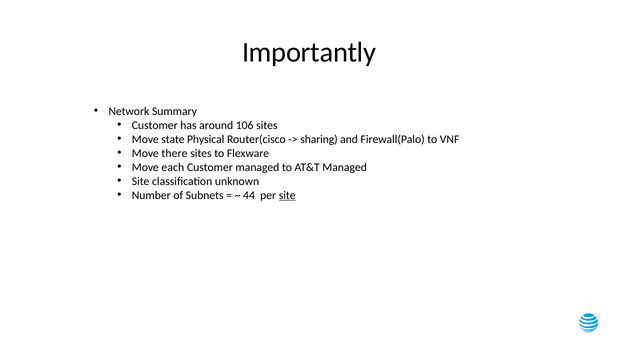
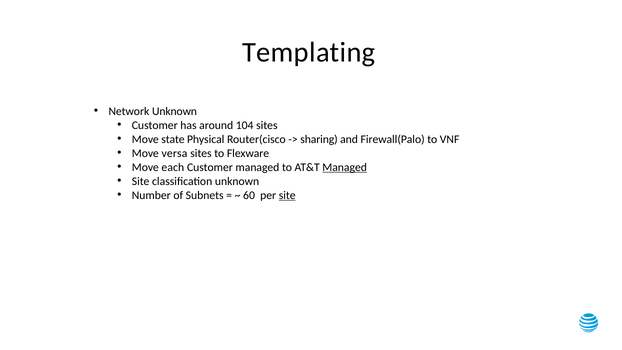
Importantly: Importantly -> Templating (309, 52)
Network Summary: Summary -> Unknown (175, 111)
106: 106 -> 104 (245, 125)
there: there -> versa (174, 153)
Managed underline: none -> present (345, 167)
44: 44 -> 60 (249, 195)
